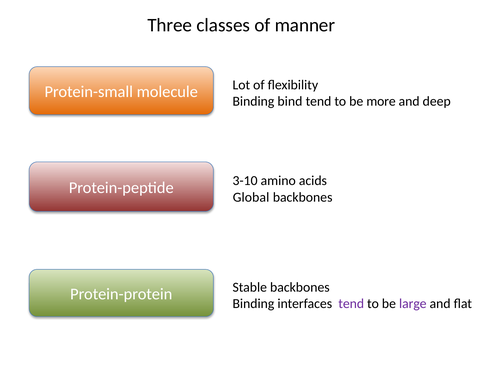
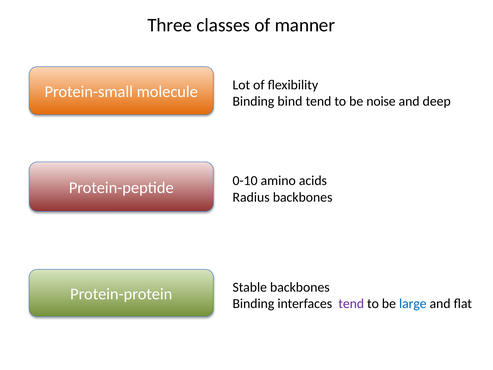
more: more -> noise (381, 101)
3-10: 3-10 -> 0-10 (245, 181)
Global: Global -> Radius (251, 197)
large colour: purple -> blue (413, 303)
